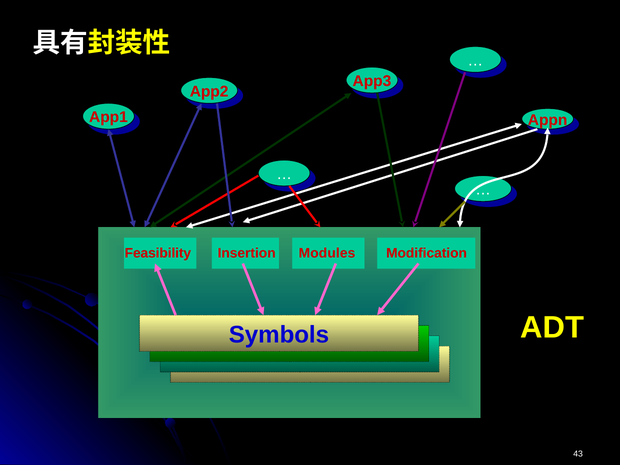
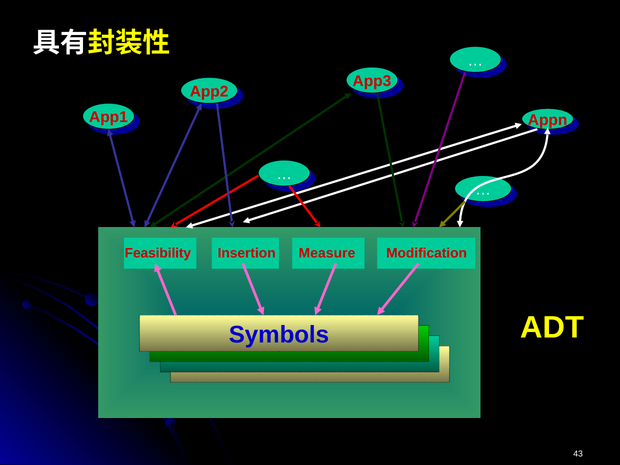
Modules: Modules -> Measure (327, 253)
